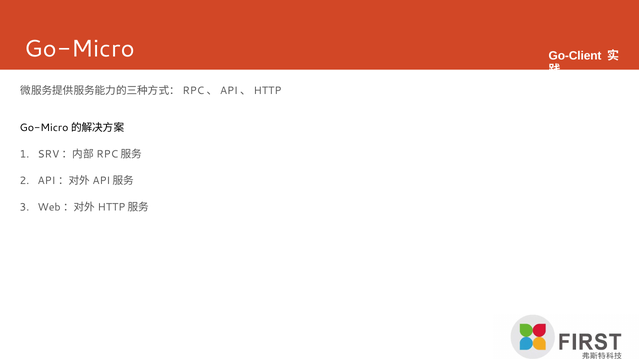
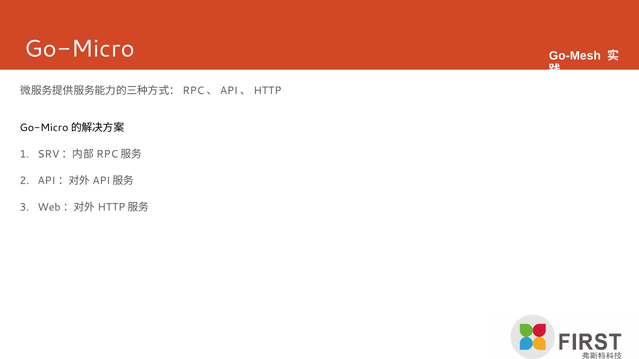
Go-Client: Go-Client -> Go-Mesh (575, 56)
